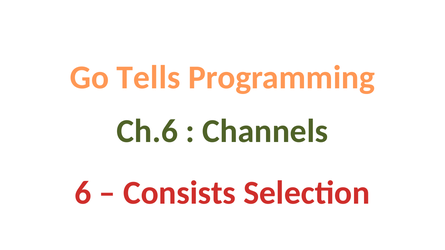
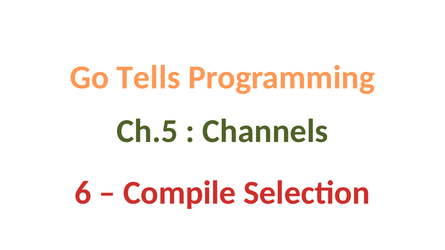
Ch.6: Ch.6 -> Ch.5 (147, 131)
Consists: Consists -> Compile (180, 193)
